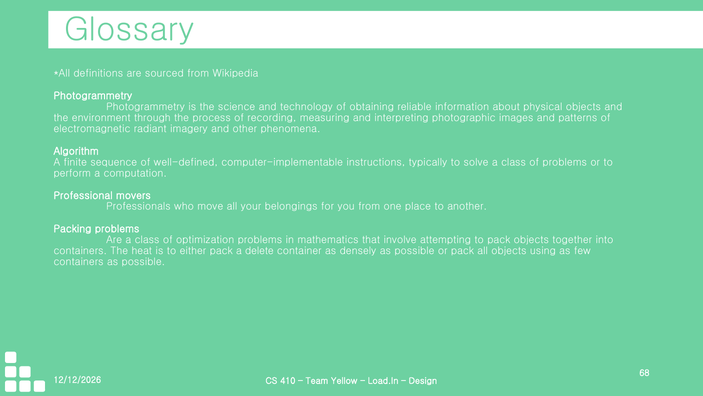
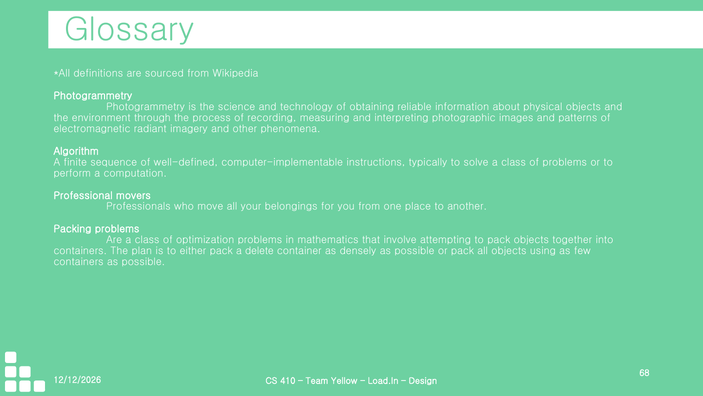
heat: heat -> plan (142, 251)
